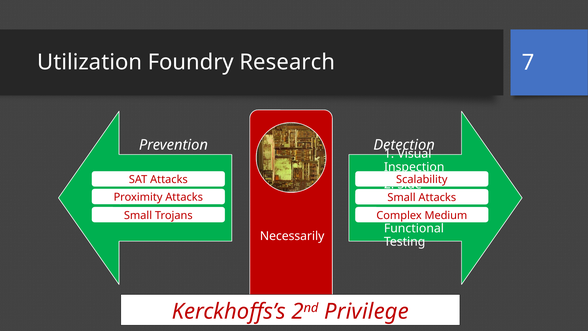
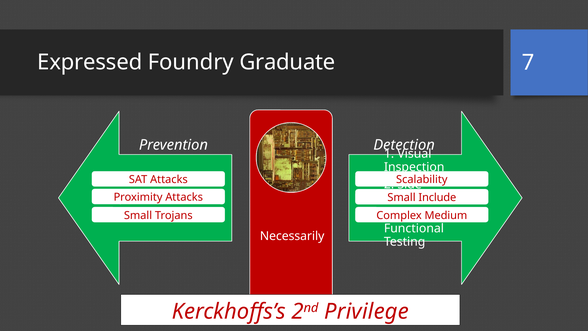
Utilization: Utilization -> Expressed (90, 62)
Research: Research -> Graduate (287, 62)
Attacks: Attacks -> Include (437, 197)
